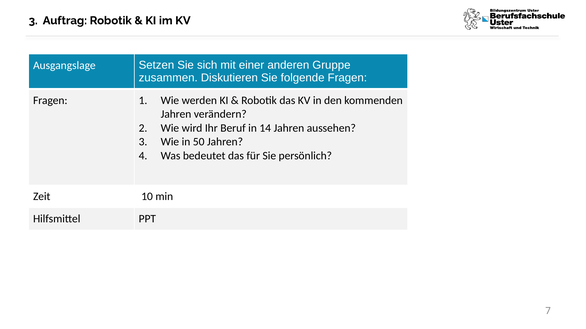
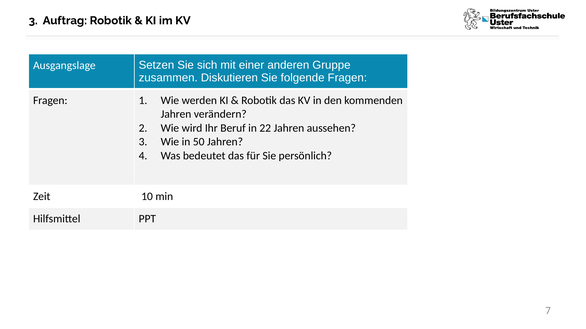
14: 14 -> 22 (265, 128)
